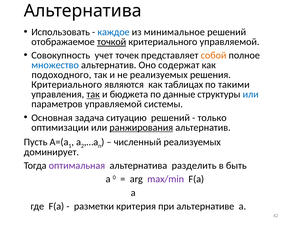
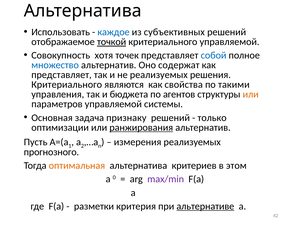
минимальное: минимальное -> субъективных (174, 32)
учет: учет -> хотя (104, 55)
собой colour: orange -> blue (214, 55)
подоходного: подоходного -> представляет (61, 75)
таблицах: таблицах -> свойства (184, 85)
так underline: present -> none (93, 95)
данные: данные -> агентов (179, 95)
или colour: blue -> orange (251, 95)
ситуацию: ситуацию -> признаку (126, 118)
численный: численный -> измерения (138, 142)
доминирует: доминирует -> прогнозного (51, 152)
оптимальная colour: purple -> orange (77, 166)
разделить: разделить -> критериев (194, 166)
быть: быть -> этом (236, 166)
альтернативе underline: none -> present (205, 207)
